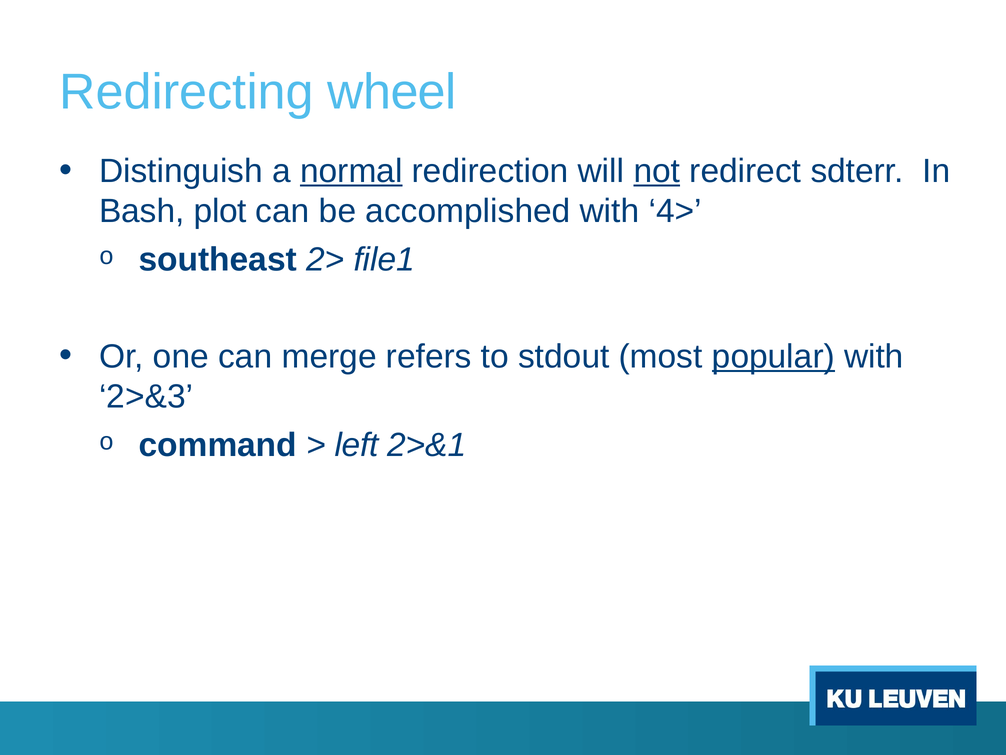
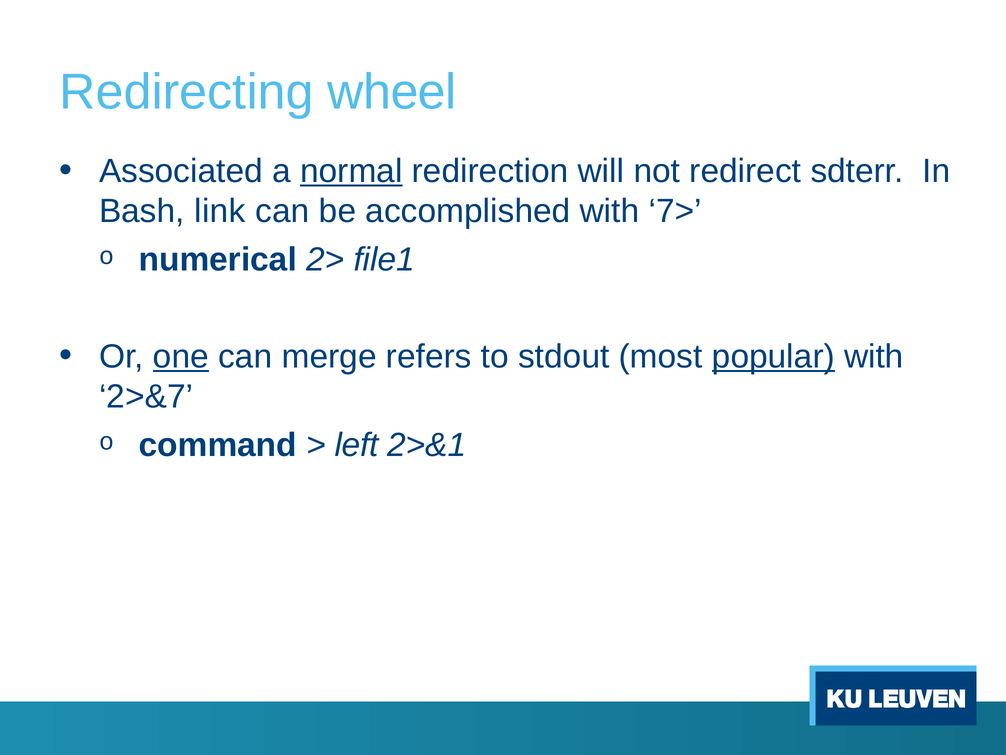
Distinguish: Distinguish -> Associated (181, 171)
not underline: present -> none (657, 171)
plot: plot -> link (220, 211)
4>: 4> -> 7> (675, 211)
southeast: southeast -> numerical (218, 260)
one underline: none -> present (181, 356)
2>&3: 2>&3 -> 2>&7 (146, 397)
